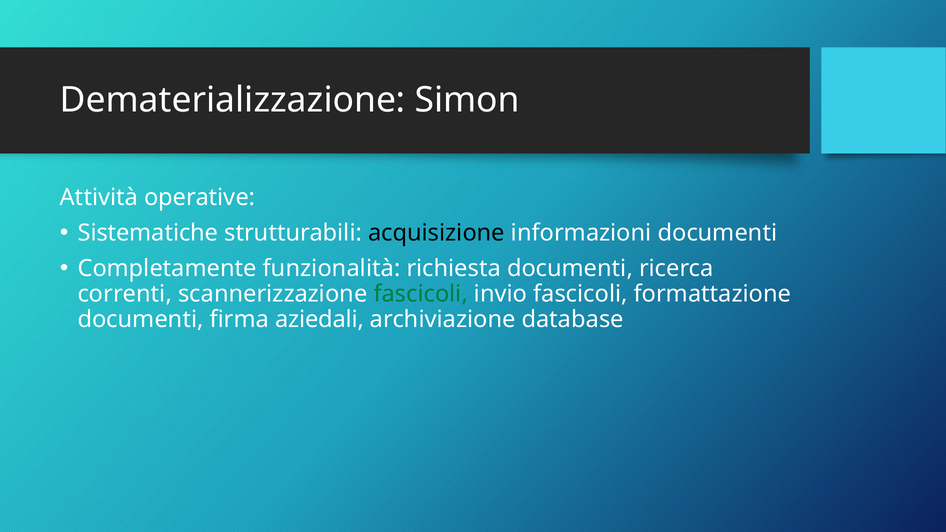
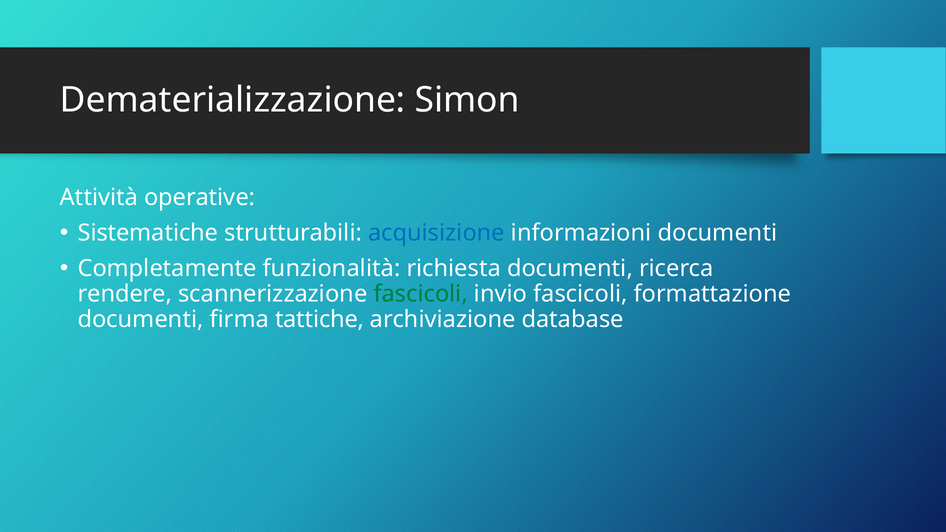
acquisizione colour: black -> blue (436, 233)
correnti: correnti -> rendere (125, 294)
aziedali: aziedali -> tattiche (320, 319)
